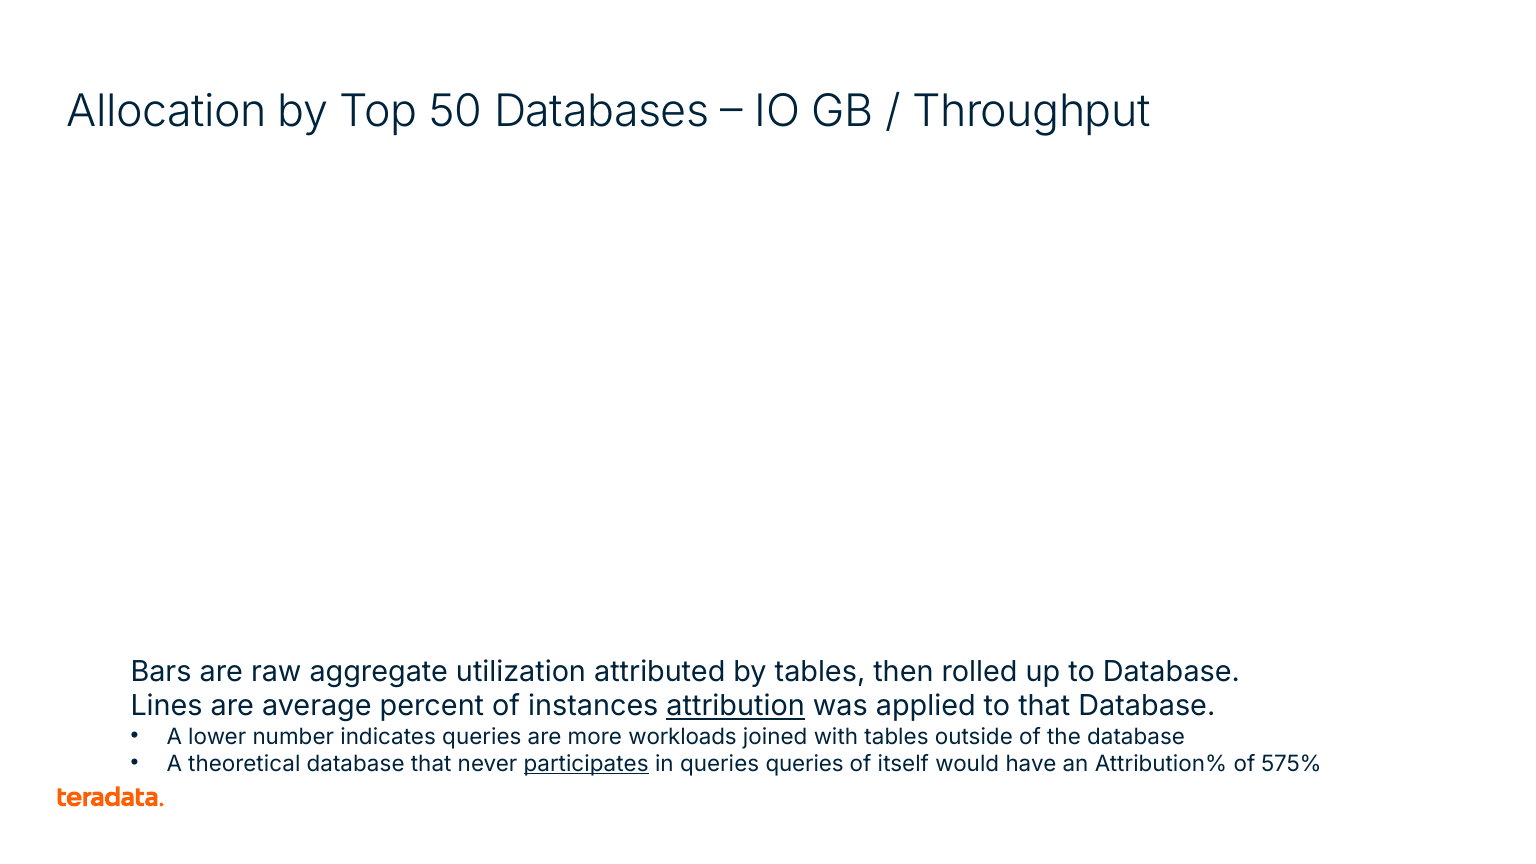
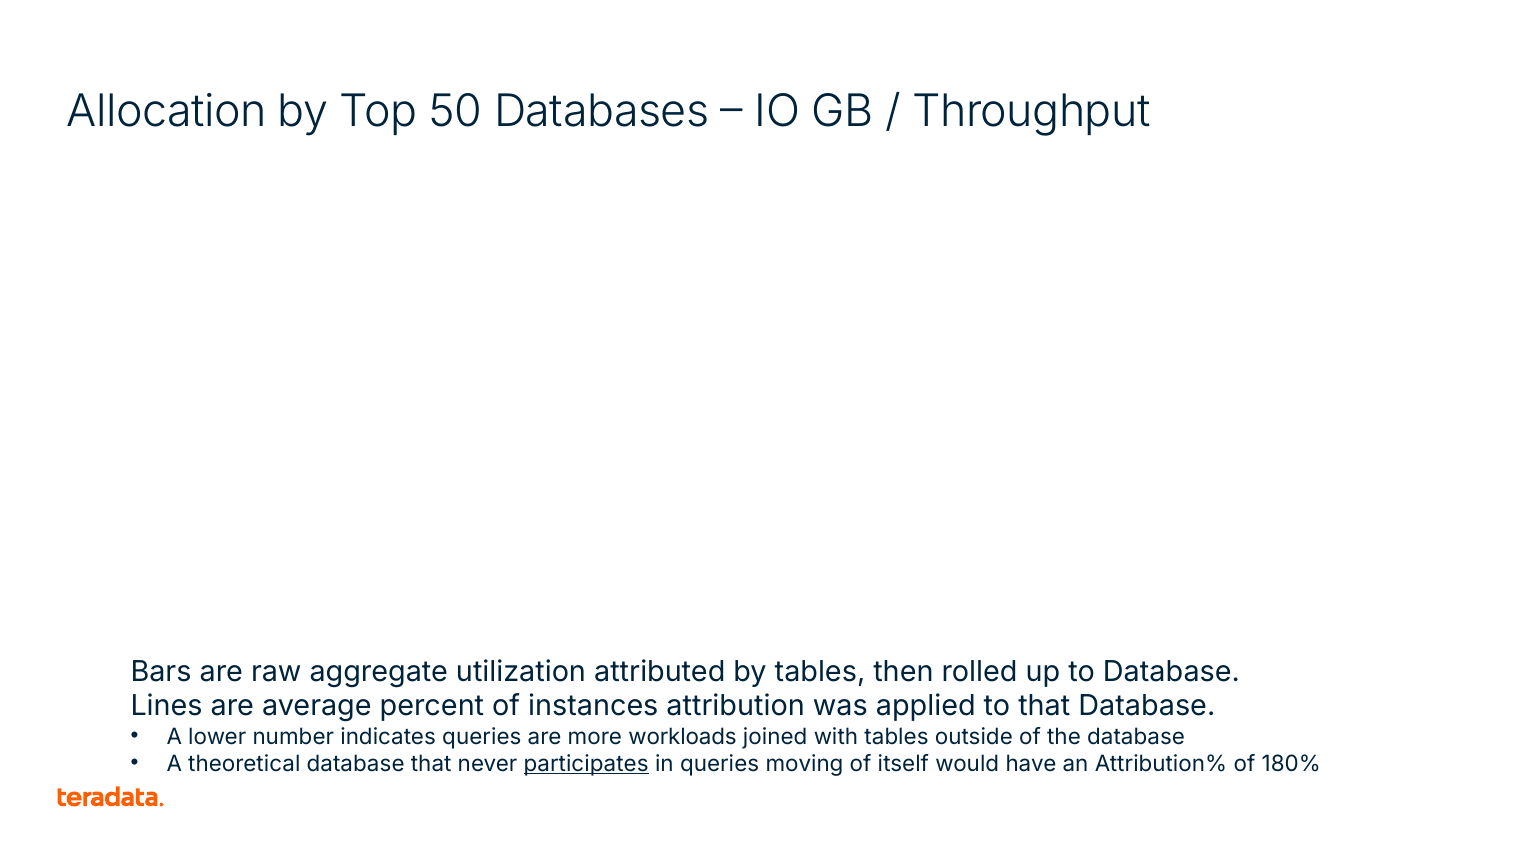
attribution underline: present -> none (736, 706)
queries queries: queries -> moving (804, 764)
575%: 575% -> 180% (1291, 764)
